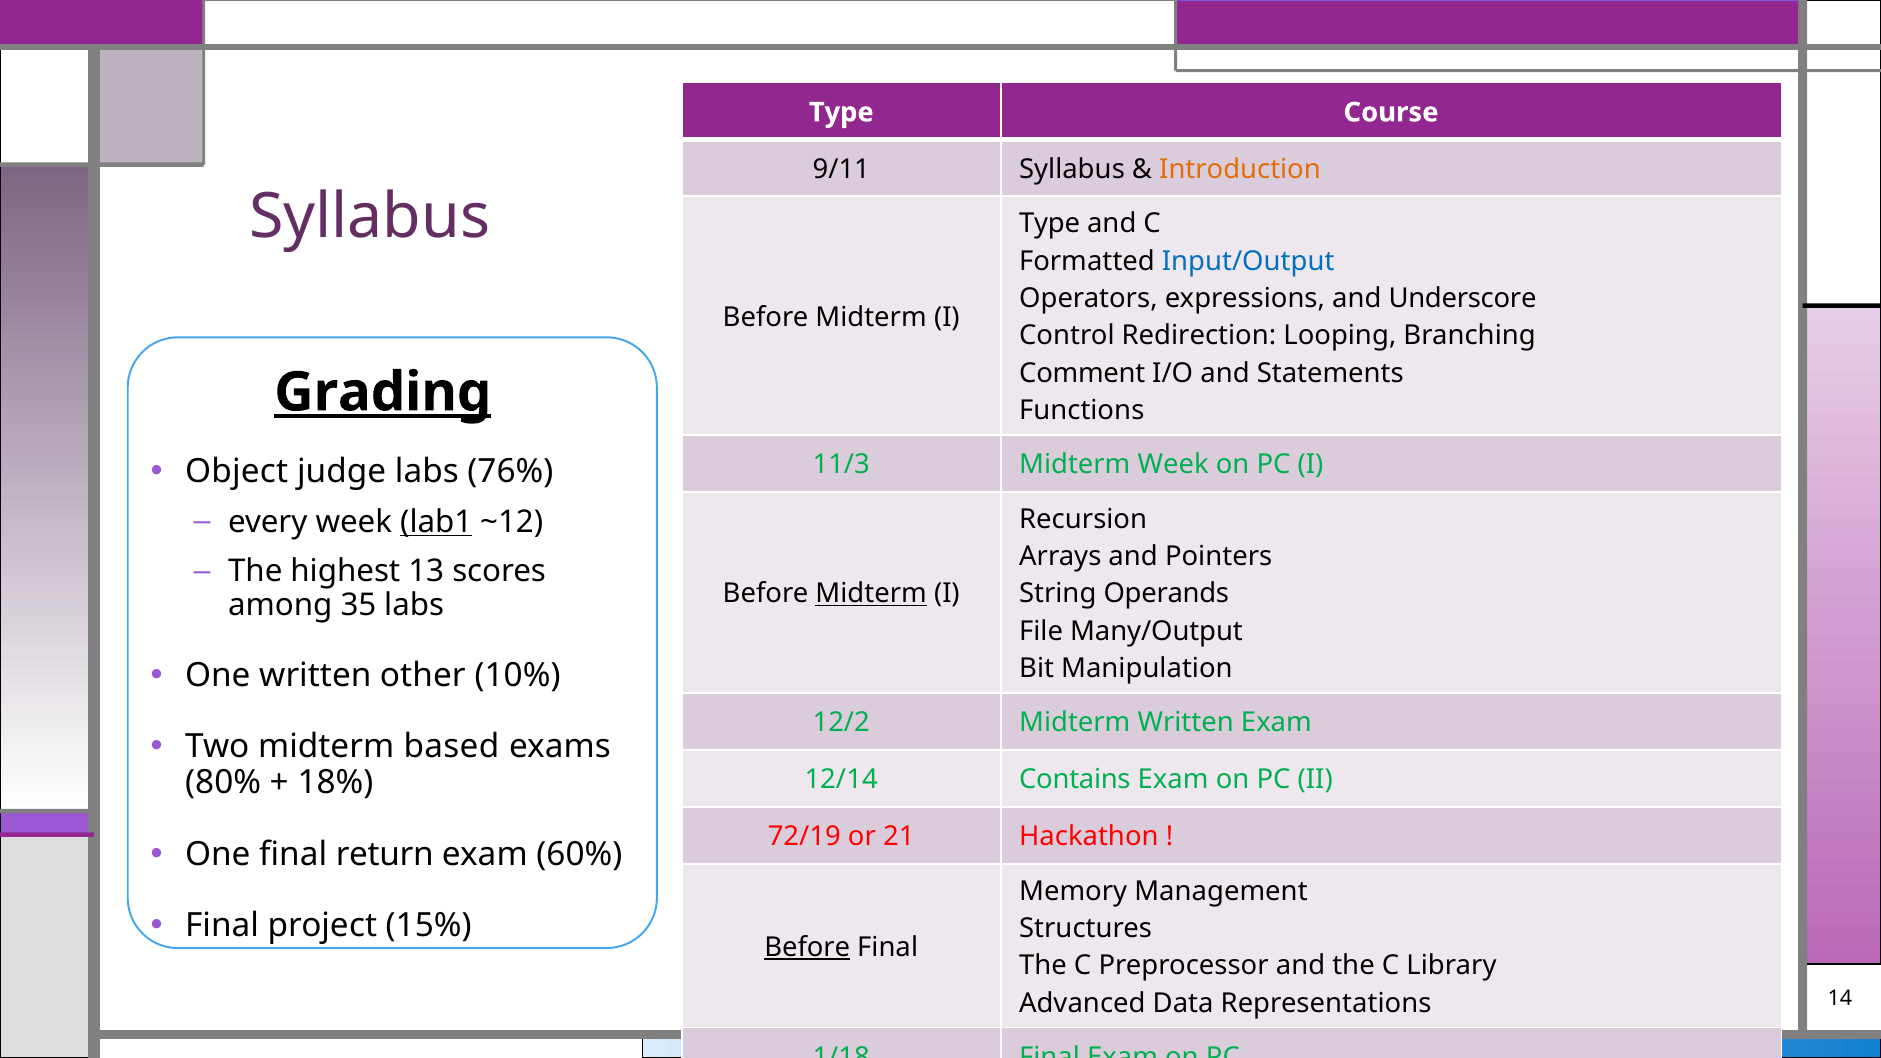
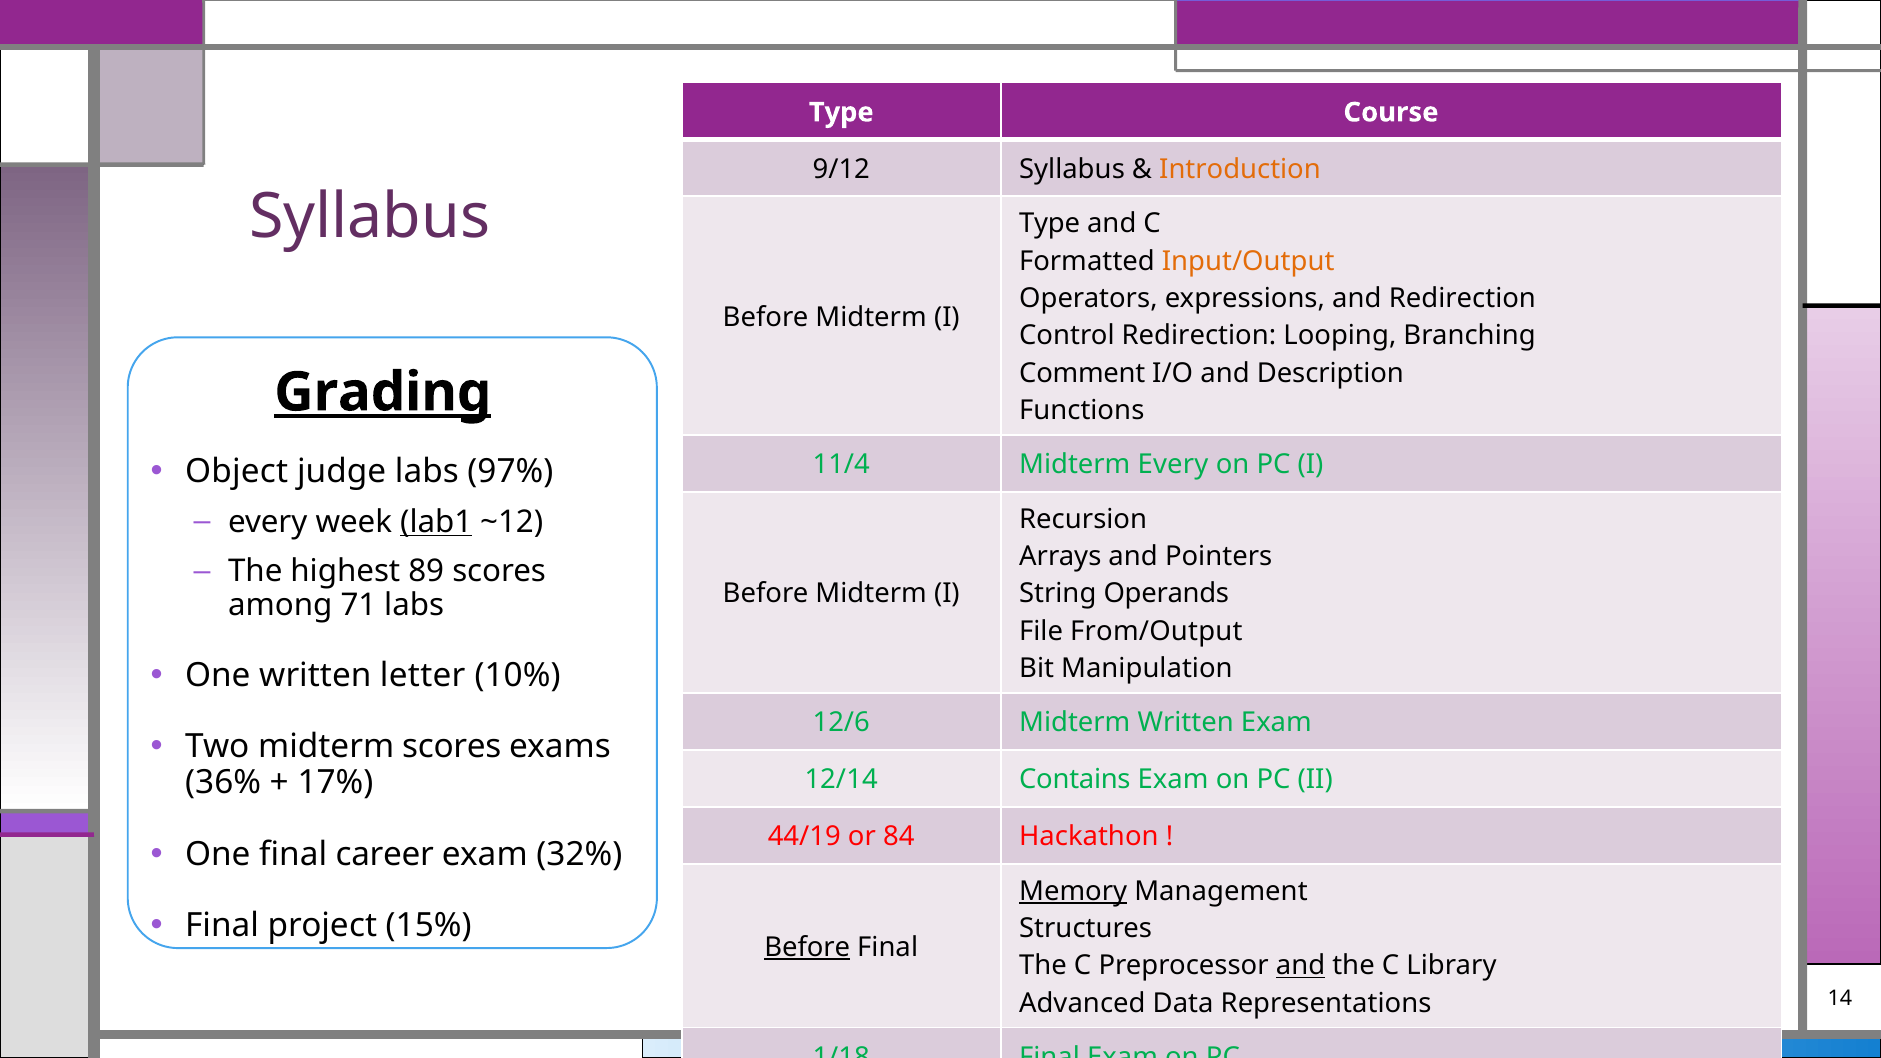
9/11: 9/11 -> 9/12 (841, 169)
Input/Output colour: blue -> orange (1248, 261)
and Underscore: Underscore -> Redirection (1462, 298)
Statements: Statements -> Description (1330, 373)
76%: 76% -> 97% (510, 472)
11/3: 11/3 -> 11/4 (841, 465)
Midterm Week: Week -> Every (1173, 465)
13: 13 -> 89 (426, 572)
Midterm underline: present -> none (871, 594)
35: 35 -> 71 (358, 606)
Many/Output: Many/Output -> From/Output (1156, 631)
other: other -> letter (423, 676)
12/2: 12/2 -> 12/6 (841, 723)
midterm based: based -> scores (452, 747)
80%: 80% -> 36% (223, 783)
18%: 18% -> 17% (335, 783)
72/19: 72/19 -> 44/19 (804, 837)
21: 21 -> 84 (899, 837)
return: return -> career (385, 854)
60%: 60% -> 32% (579, 854)
Memory underline: none -> present (1073, 891)
and underline: none -> present (1301, 966)
